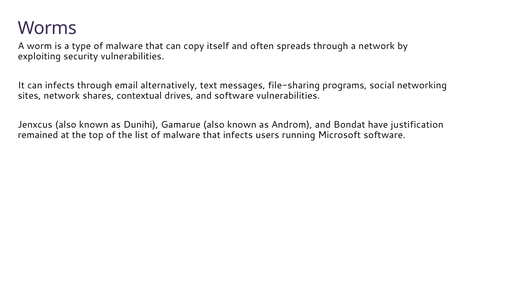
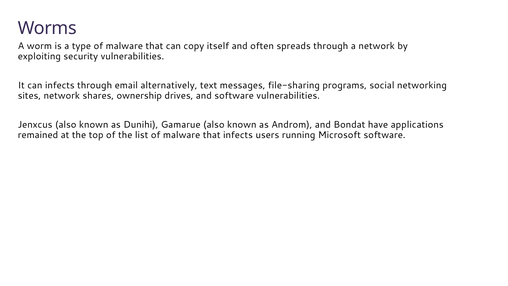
contextual: contextual -> ownership (139, 96)
justification: justification -> applications (417, 125)
